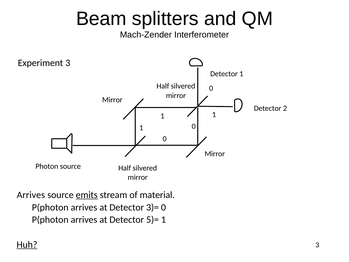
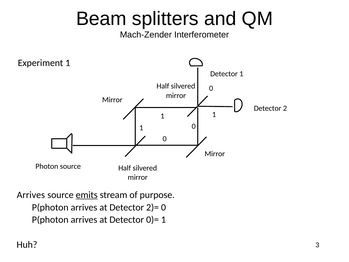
Experiment 3: 3 -> 1 (68, 63)
material: material -> purpose (157, 195)
3)=: 3)= -> 2)= (152, 207)
5)=: 5)= -> 0)= (152, 220)
Huh underline: present -> none (27, 244)
